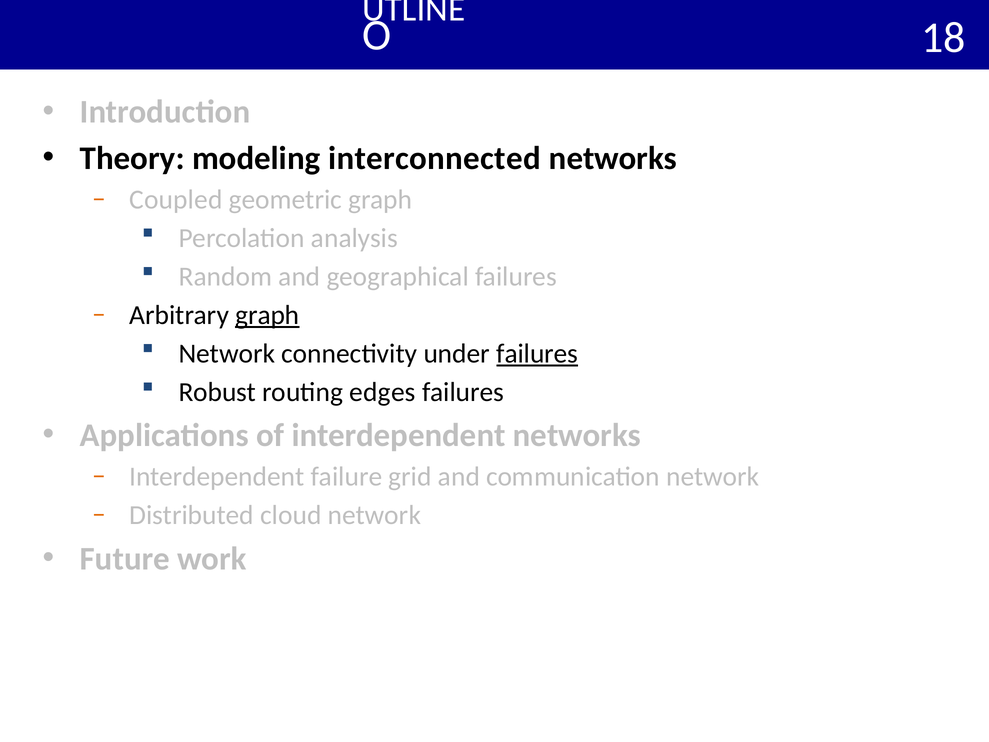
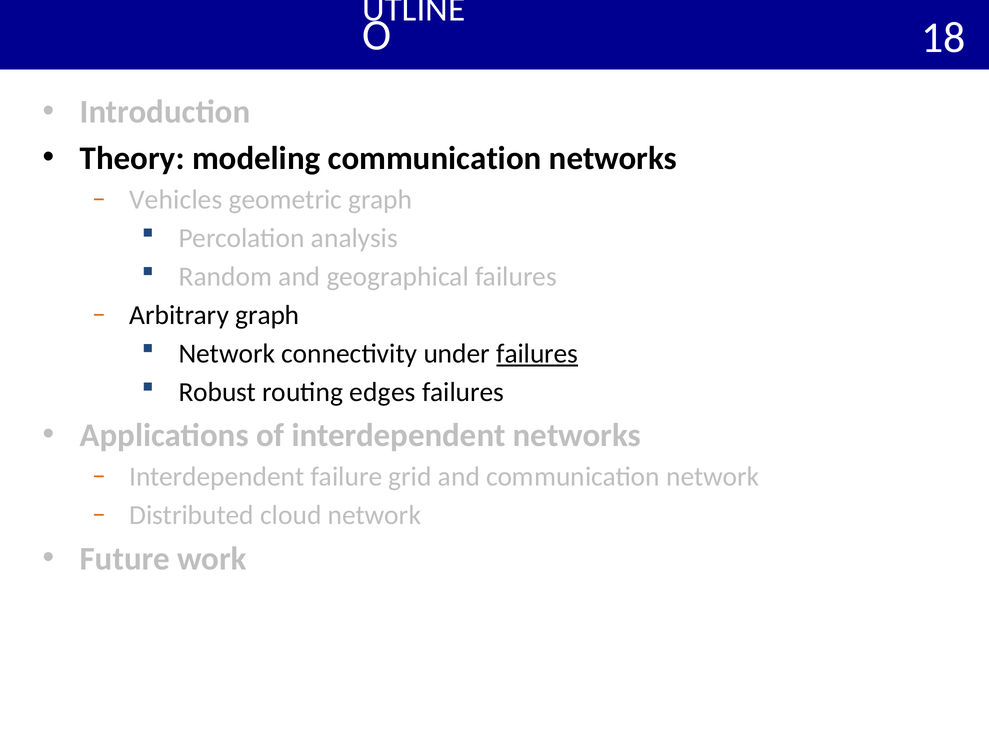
modeling interconnected: interconnected -> communication (435, 158)
Coupled: Coupled -> Vehicles (176, 200)
graph underline: present -> none (267, 315)
